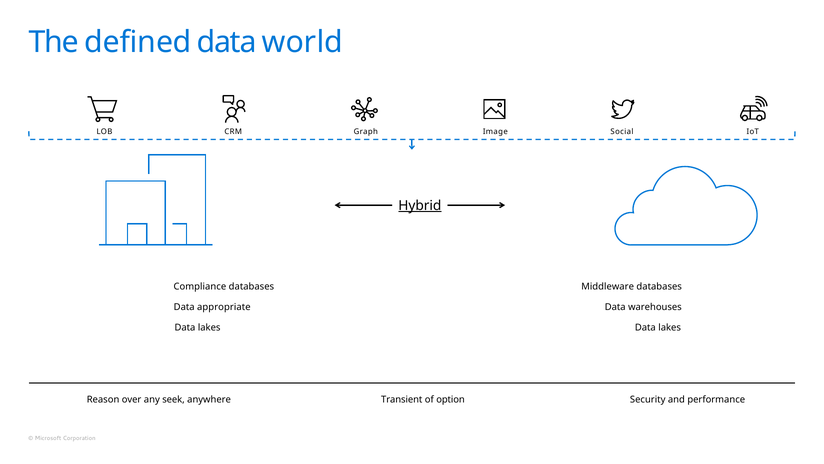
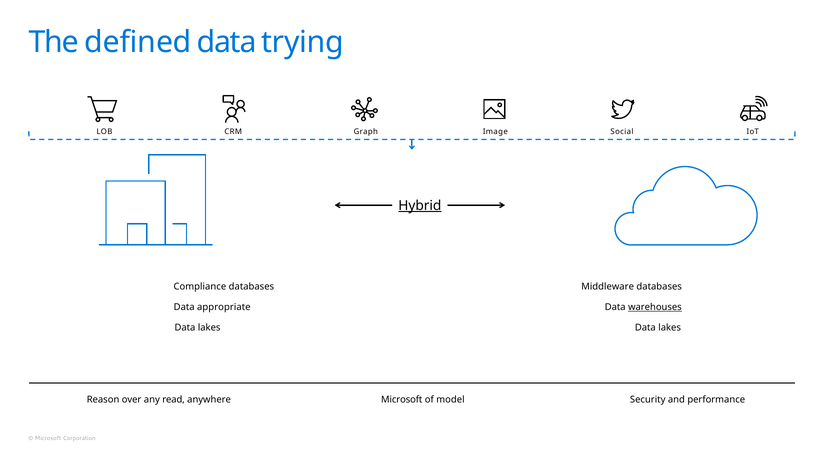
world: world -> trying (303, 42)
warehouses underline: none -> present (655, 307)
seek: seek -> read (174, 399)
Transient: Transient -> Microsoft (402, 399)
option: option -> model (450, 399)
